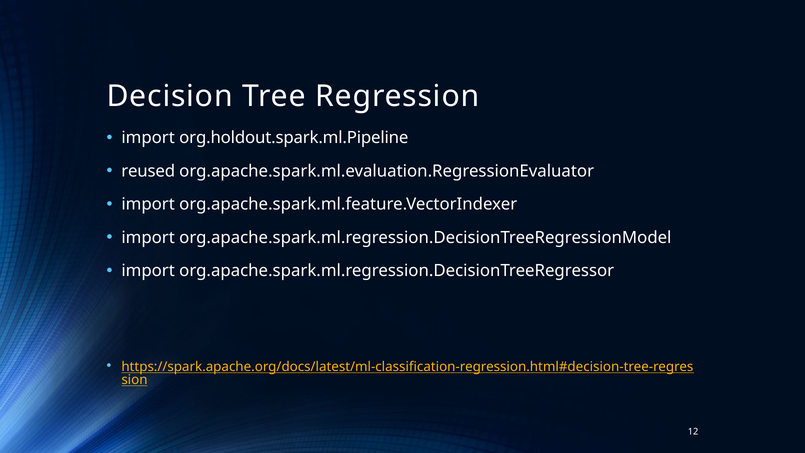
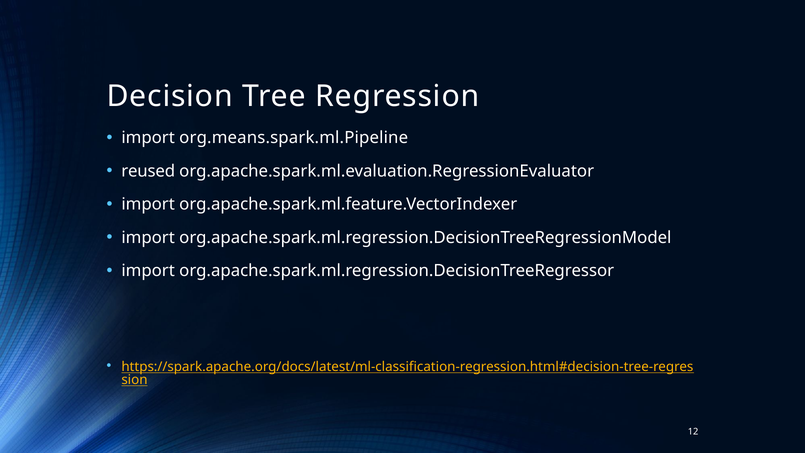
org.holdout.spark.ml.Pipeline: org.holdout.spark.ml.Pipeline -> org.means.spark.ml.Pipeline (294, 138)
